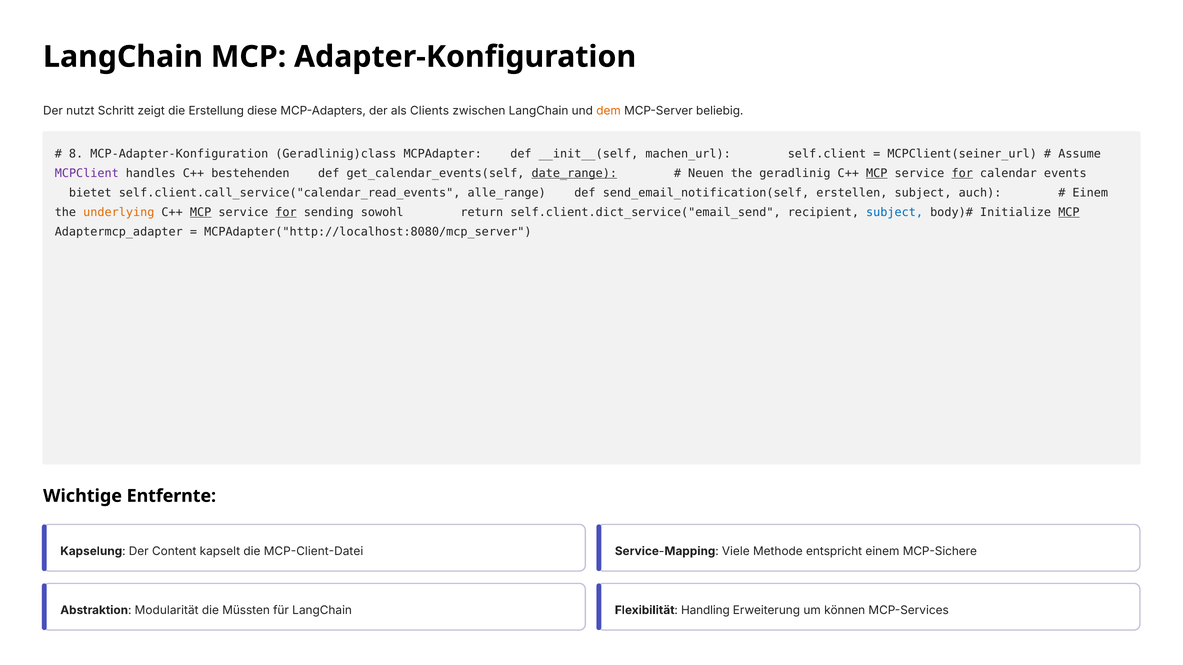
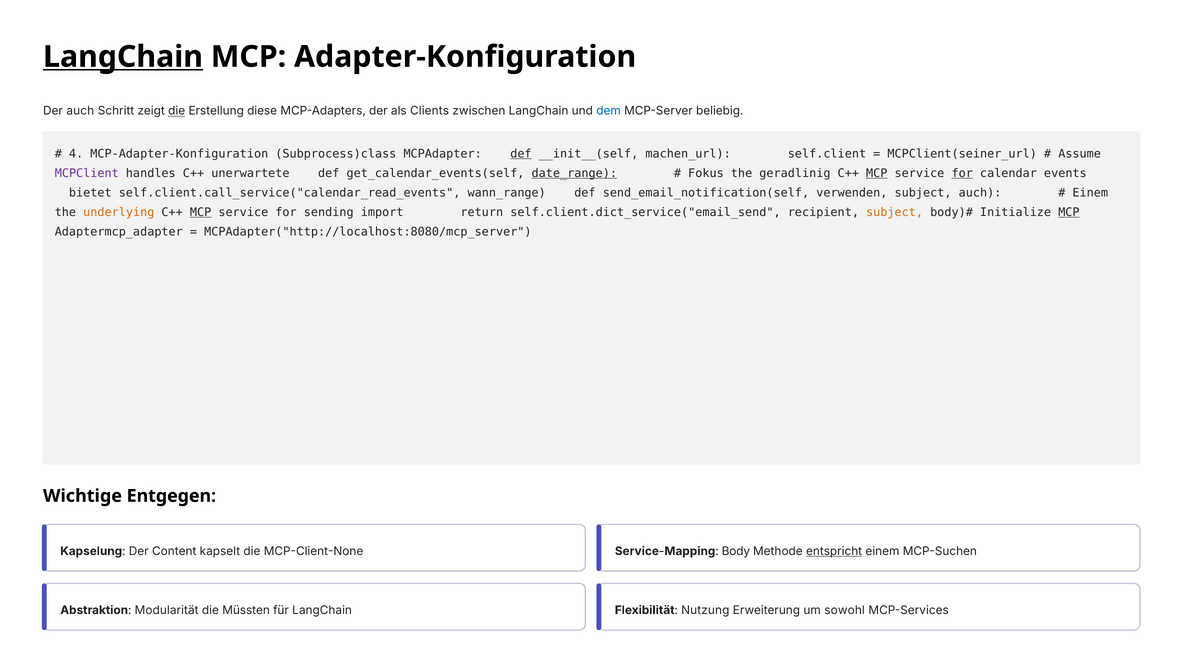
LangChain underline: none -> present (123, 57)
Der nutzt: nutzt -> auch (80, 111)
die underline: none -> present (177, 111)
dem colour: orange -> blue (609, 111)
8: 8 -> 4 (76, 154)
Geradlinig)class: Geradlinig)class -> Subprocess)class (336, 154)
def underline: none -> present (521, 154)
bestehenden: bestehenden -> unerwartete (250, 173)
Neuen: Neuen -> Fokus (706, 173)
alle_range: alle_range -> wann_range (507, 193)
erstellen: erstellen -> verwenden (852, 193)
for underline: present -> none (286, 212)
sowohl: sowohl -> import (382, 212)
subject colour: blue -> orange (895, 212)
Entfernte: Entfernte -> Entgegen (171, 496)
MCP-Client-Datei: MCP-Client-Datei -> MCP-Client-None (314, 552)
Viele: Viele -> Body (736, 552)
entspricht underline: none -> present (834, 552)
MCP-Sichere: MCP-Sichere -> MCP-Suchen (940, 552)
Handling: Handling -> Nutzung (705, 611)
können: können -> sowohl (845, 611)
